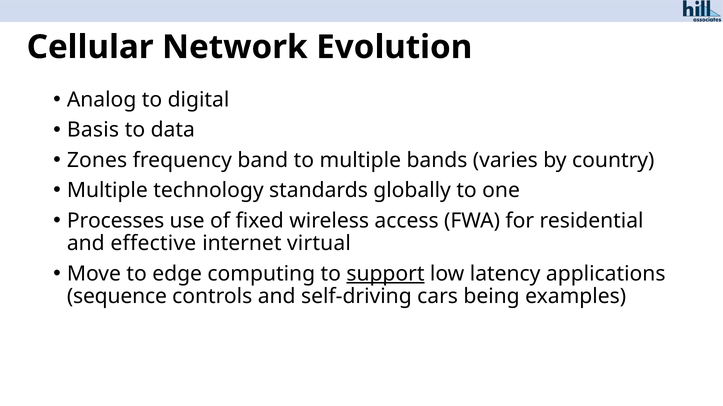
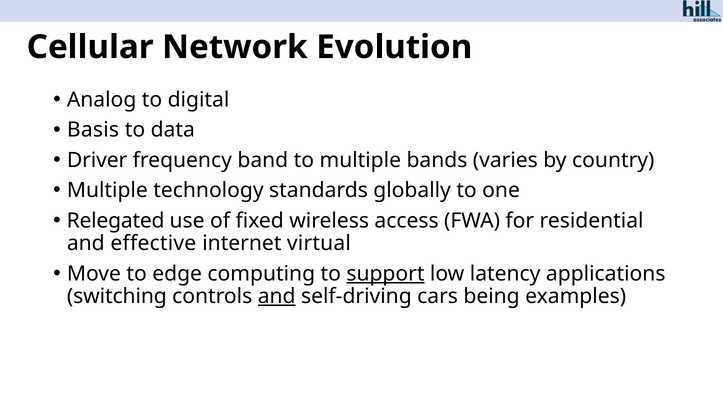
Zones: Zones -> Driver (97, 160)
Processes: Processes -> Relegated (116, 221)
sequence: sequence -> switching (117, 297)
and underline: none -> present (277, 297)
